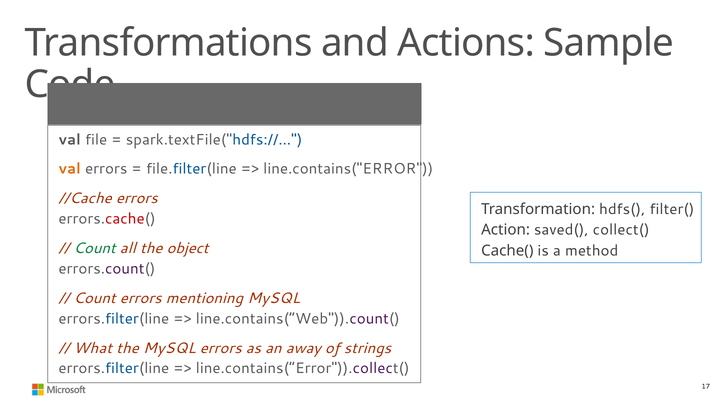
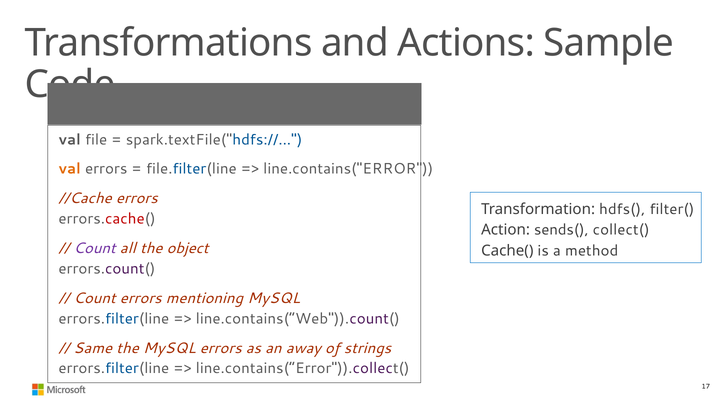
saved(: saved( -> sends( (561, 230)
Count colour: green -> purple (95, 249)
What: What -> Same (93, 348)
